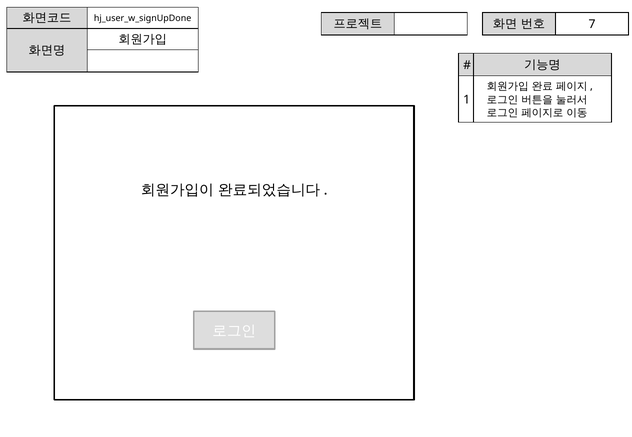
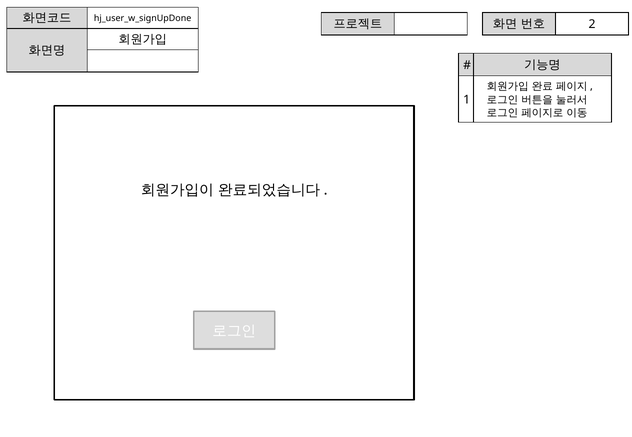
7: 7 -> 2 (592, 25)
